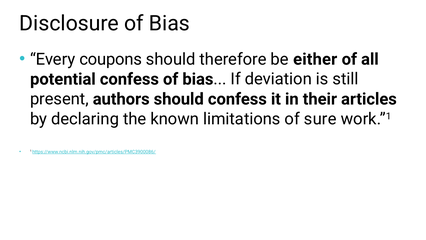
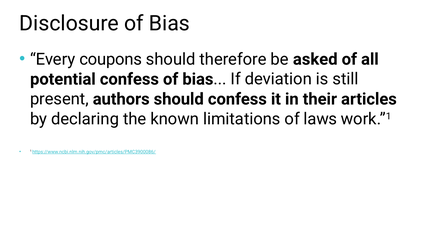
either: either -> asked (315, 59)
sure: sure -> laws (320, 119)
